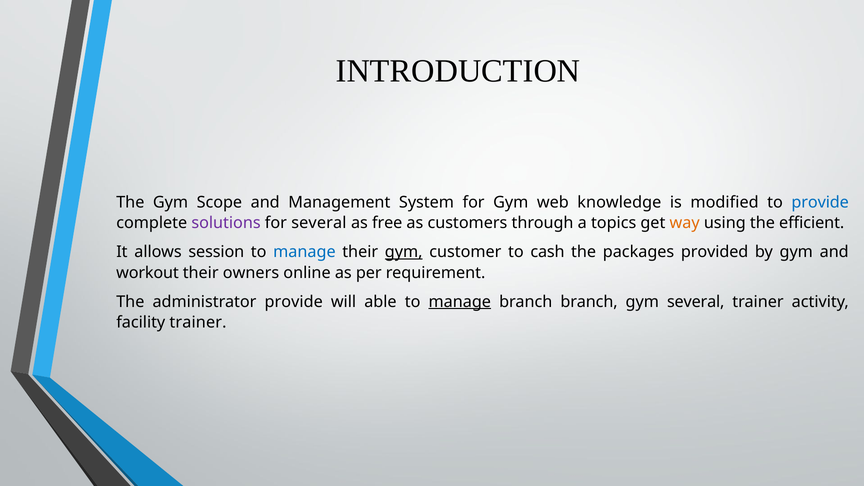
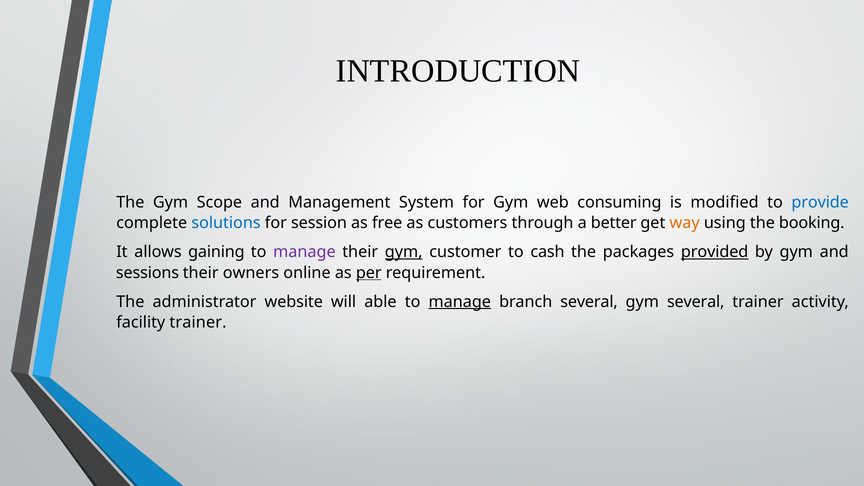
knowledge: knowledge -> consuming (619, 202)
solutions colour: purple -> blue (226, 223)
for several: several -> session (319, 223)
topics: topics -> better (614, 223)
efficient: efficient -> booking (812, 223)
session: session -> gaining (216, 252)
manage colour: blue -> purple (304, 252)
provided underline: none -> present (715, 252)
workout: workout -> sessions (148, 273)
per underline: none -> present (369, 273)
administrator provide: provide -> website (294, 302)
branch branch: branch -> several (589, 302)
